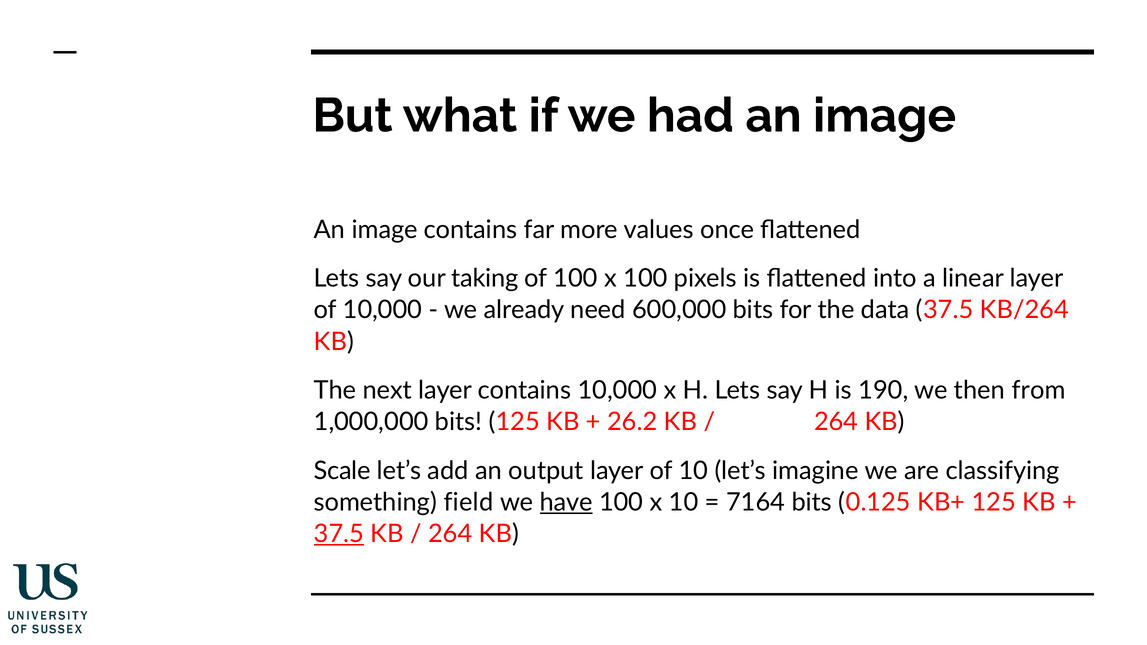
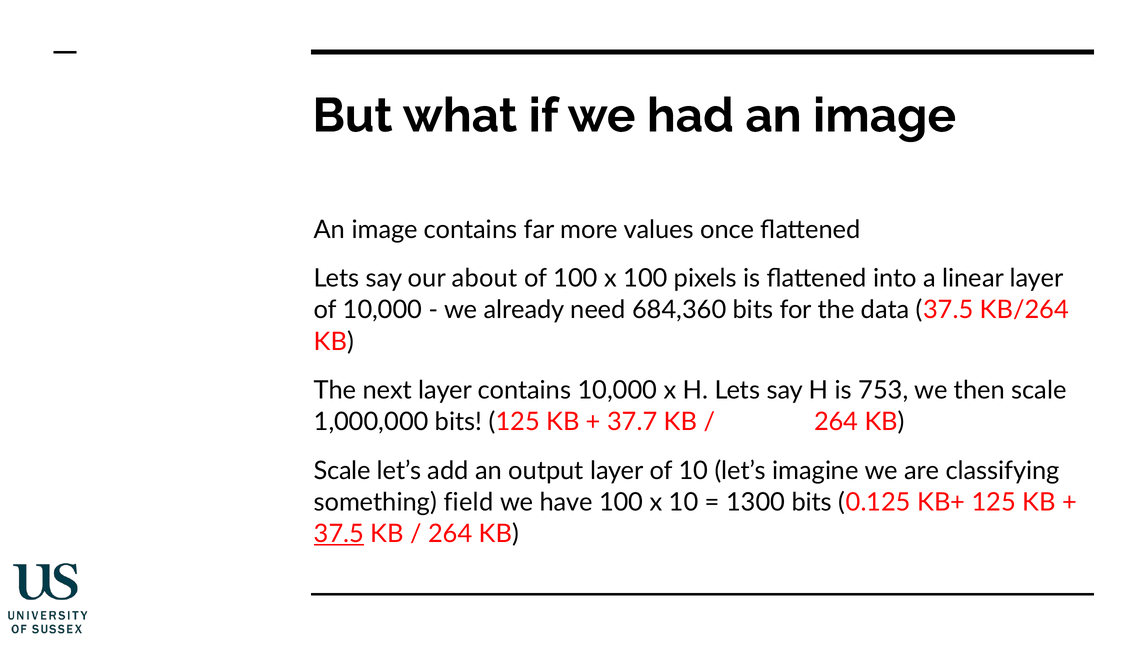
taking: taking -> about (485, 279)
600,000: 600,000 -> 684,360 (679, 310)
190: 190 -> 753 (883, 391)
then from: from -> scale (1039, 391)
26.2: 26.2 -> 37.7 (632, 422)
have underline: present -> none (566, 503)
7164: 7164 -> 1300 (756, 503)
